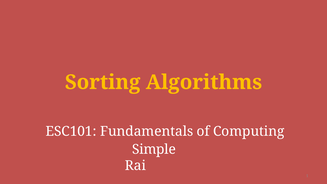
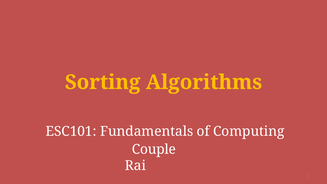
Simple: Simple -> Couple (154, 149)
